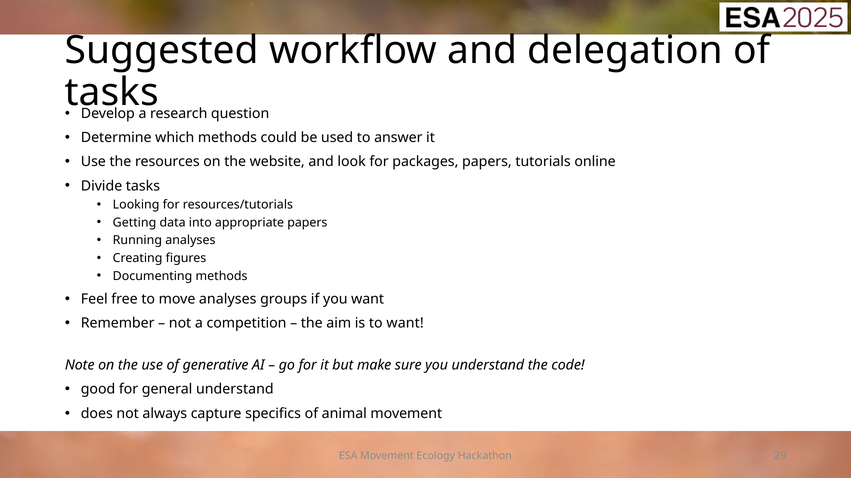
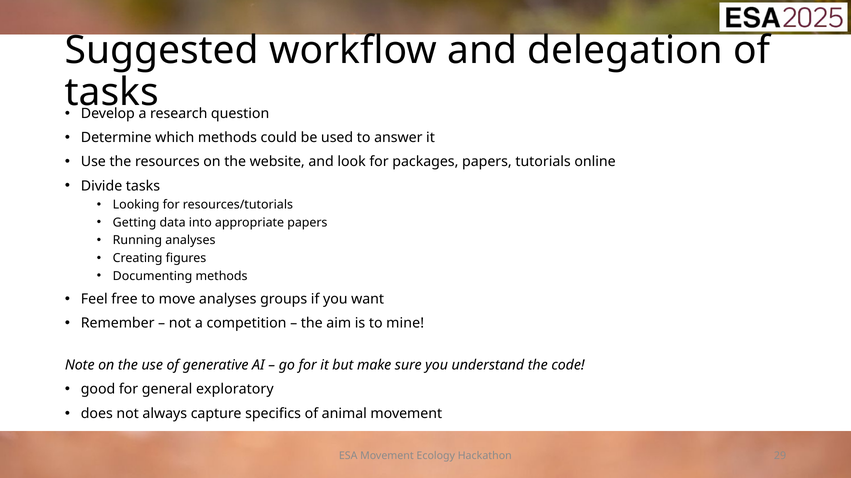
to want: want -> mine (405, 324)
general understand: understand -> exploratory (235, 390)
